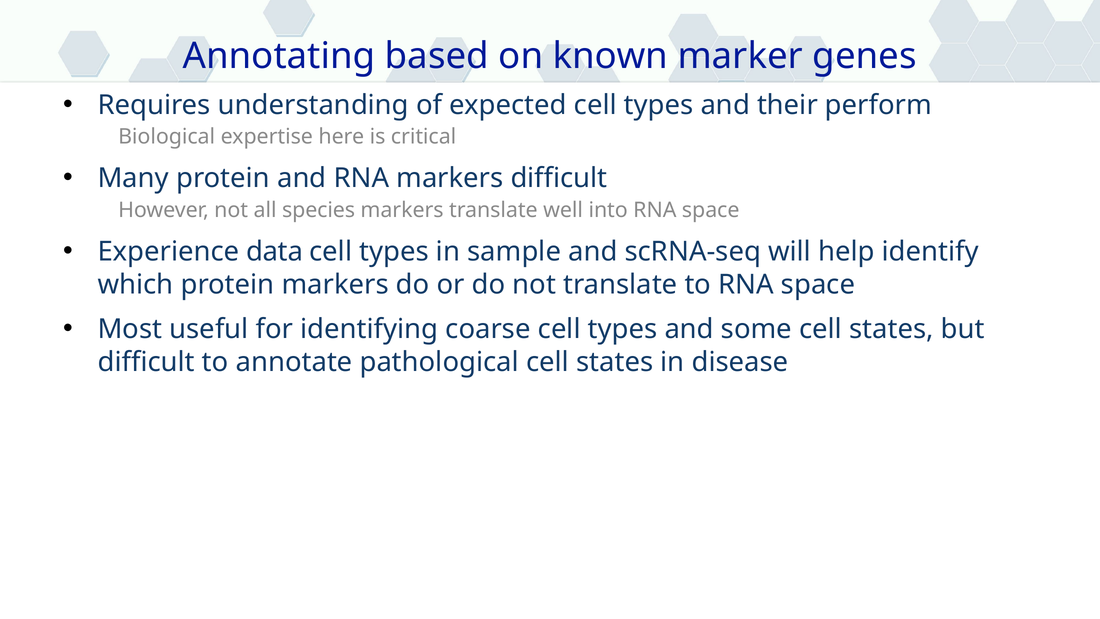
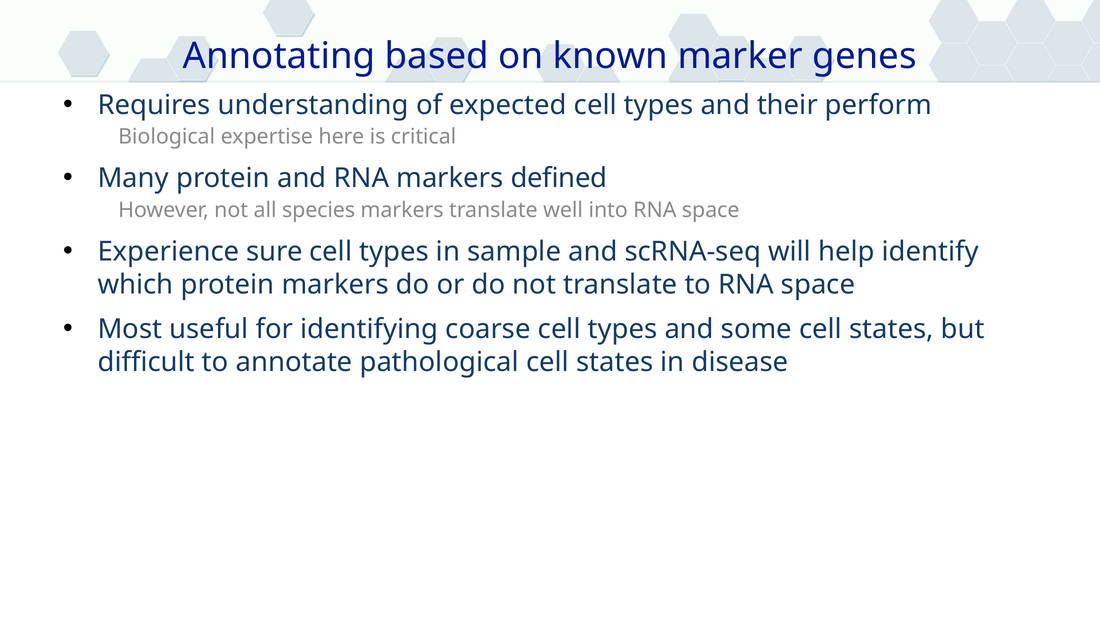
markers difficult: difficult -> defined (559, 178)
data: data -> sure (275, 252)
